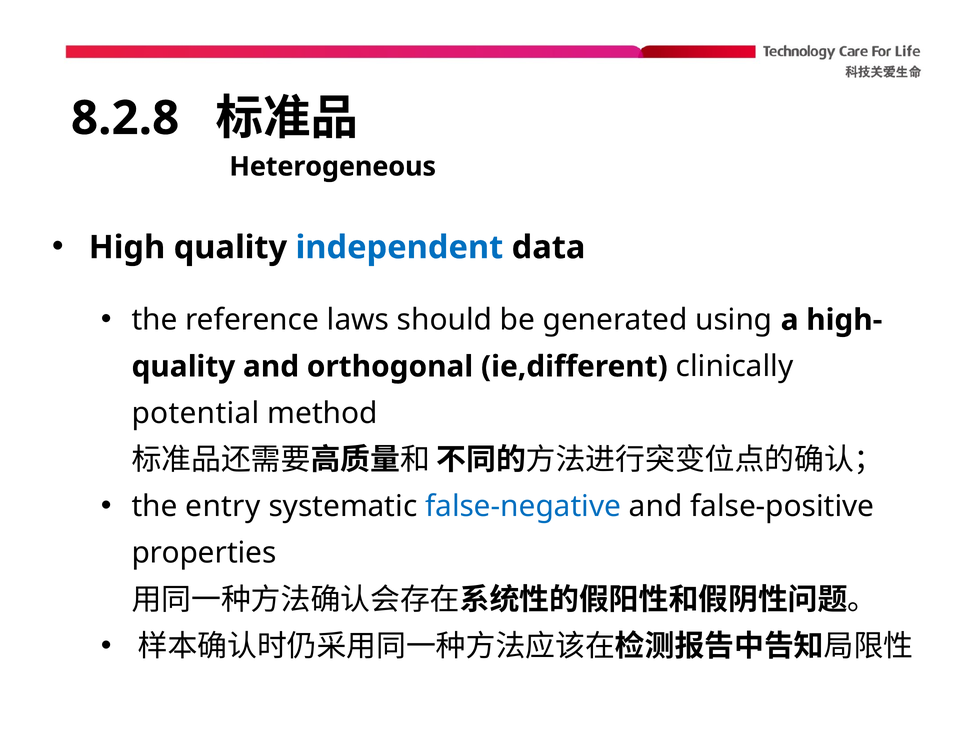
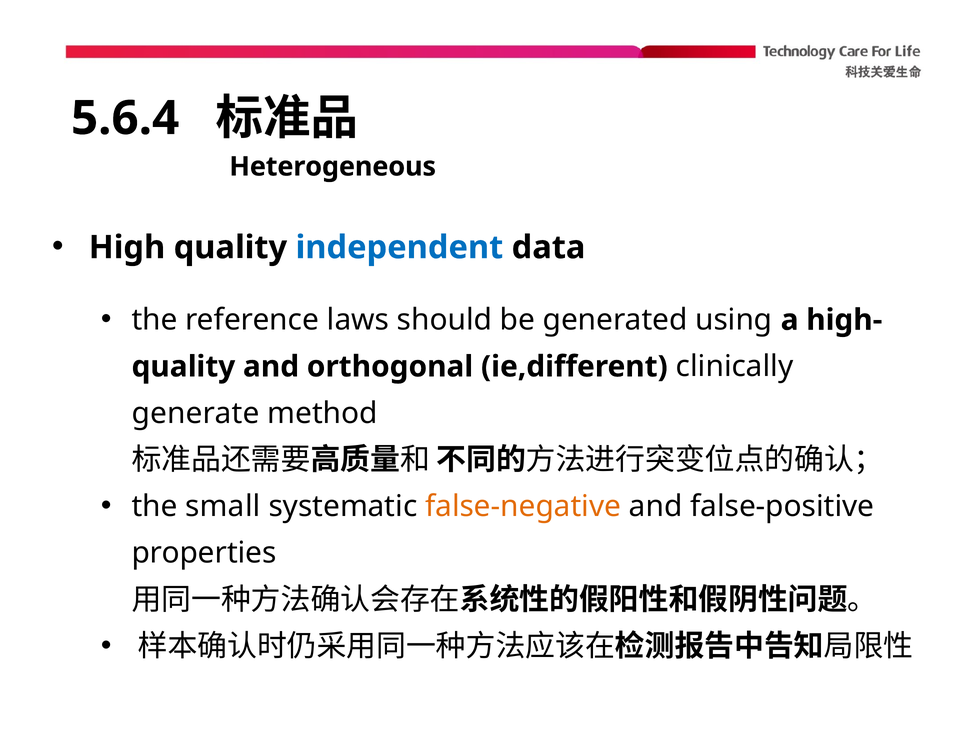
8.2.8: 8.2.8 -> 5.6.4 (125, 118)
potential: potential -> generate (196, 413)
entry: entry -> small (223, 506)
false-negative colour: blue -> orange (523, 506)
